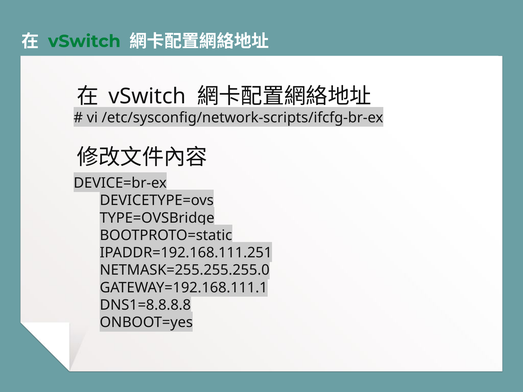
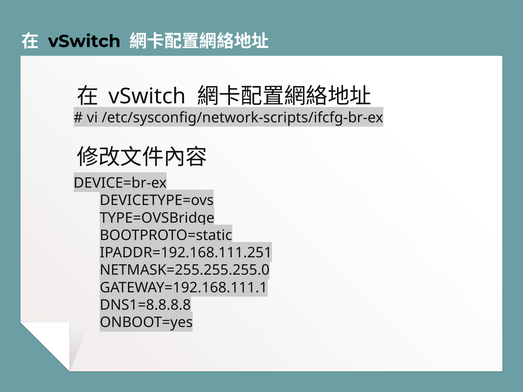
vSwitch colour: green -> black (84, 41)
